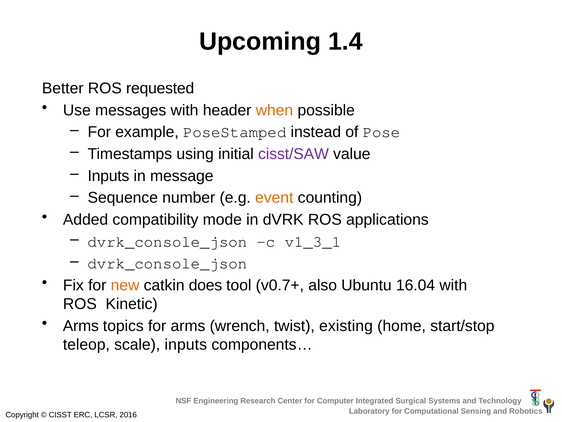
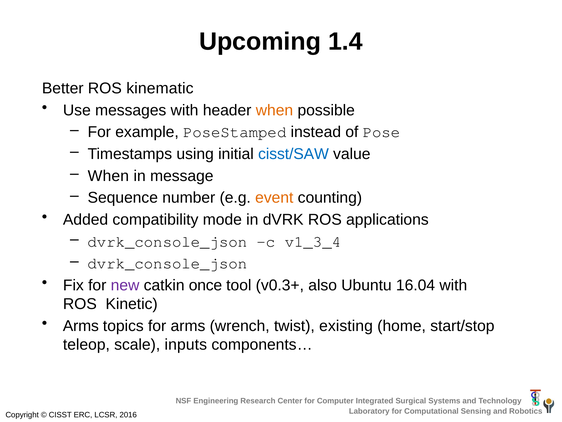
requested: requested -> kinematic (160, 88)
cisst/SAW colour: purple -> blue (293, 154)
Inputs: Inputs -> When (108, 176)
v1_3_1: v1_3_1 -> v1_3_4 (313, 241)
new colour: orange -> purple (125, 285)
does: does -> once (205, 285)
v0.7+: v0.7+ -> v0.3+ (280, 285)
